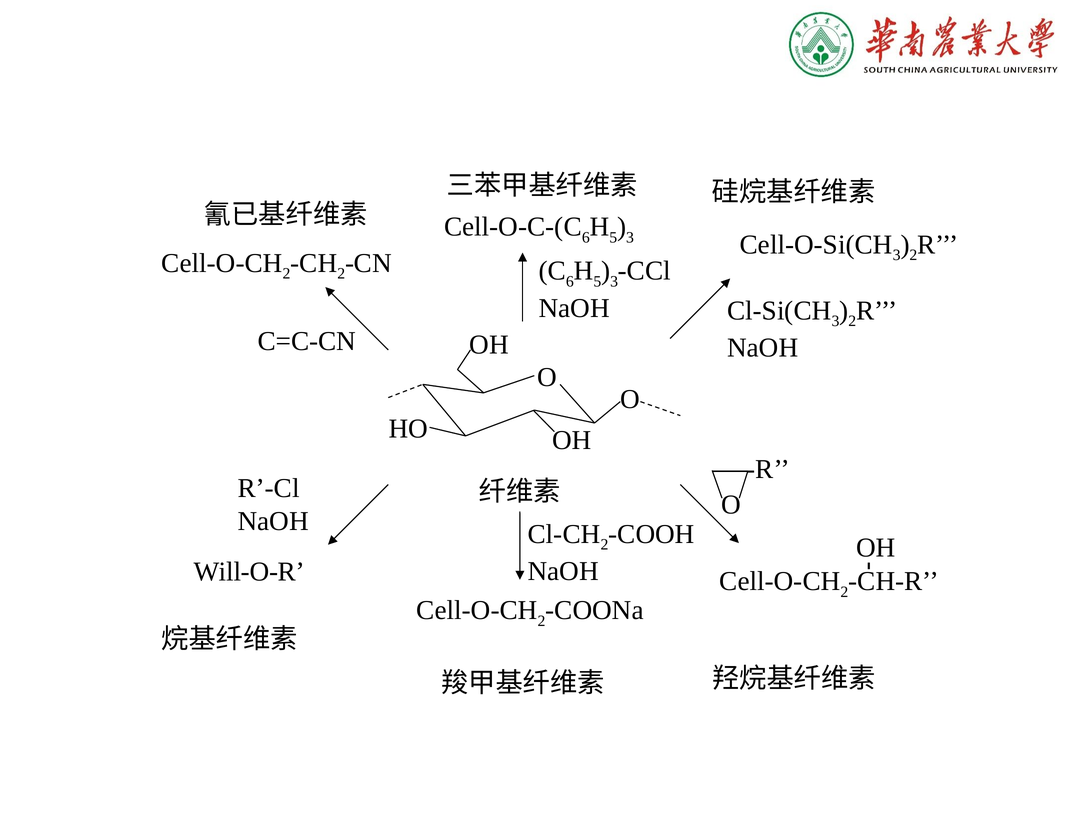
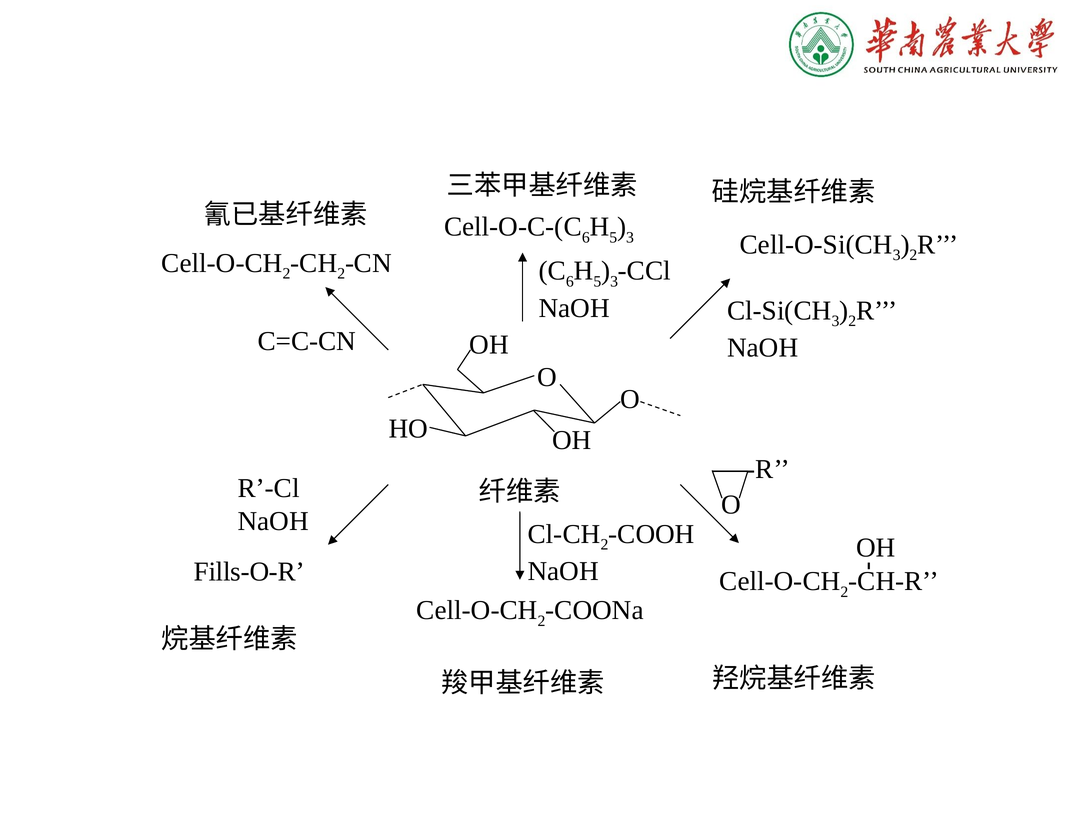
Will-O-R: Will-O-R -> Fills-O-R (249, 572)
